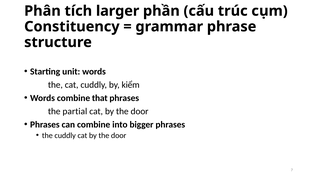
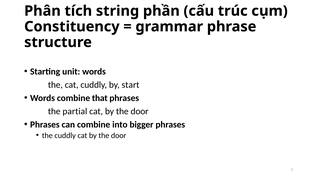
larger: larger -> string (118, 11)
kiểm: kiểm -> start (131, 85)
